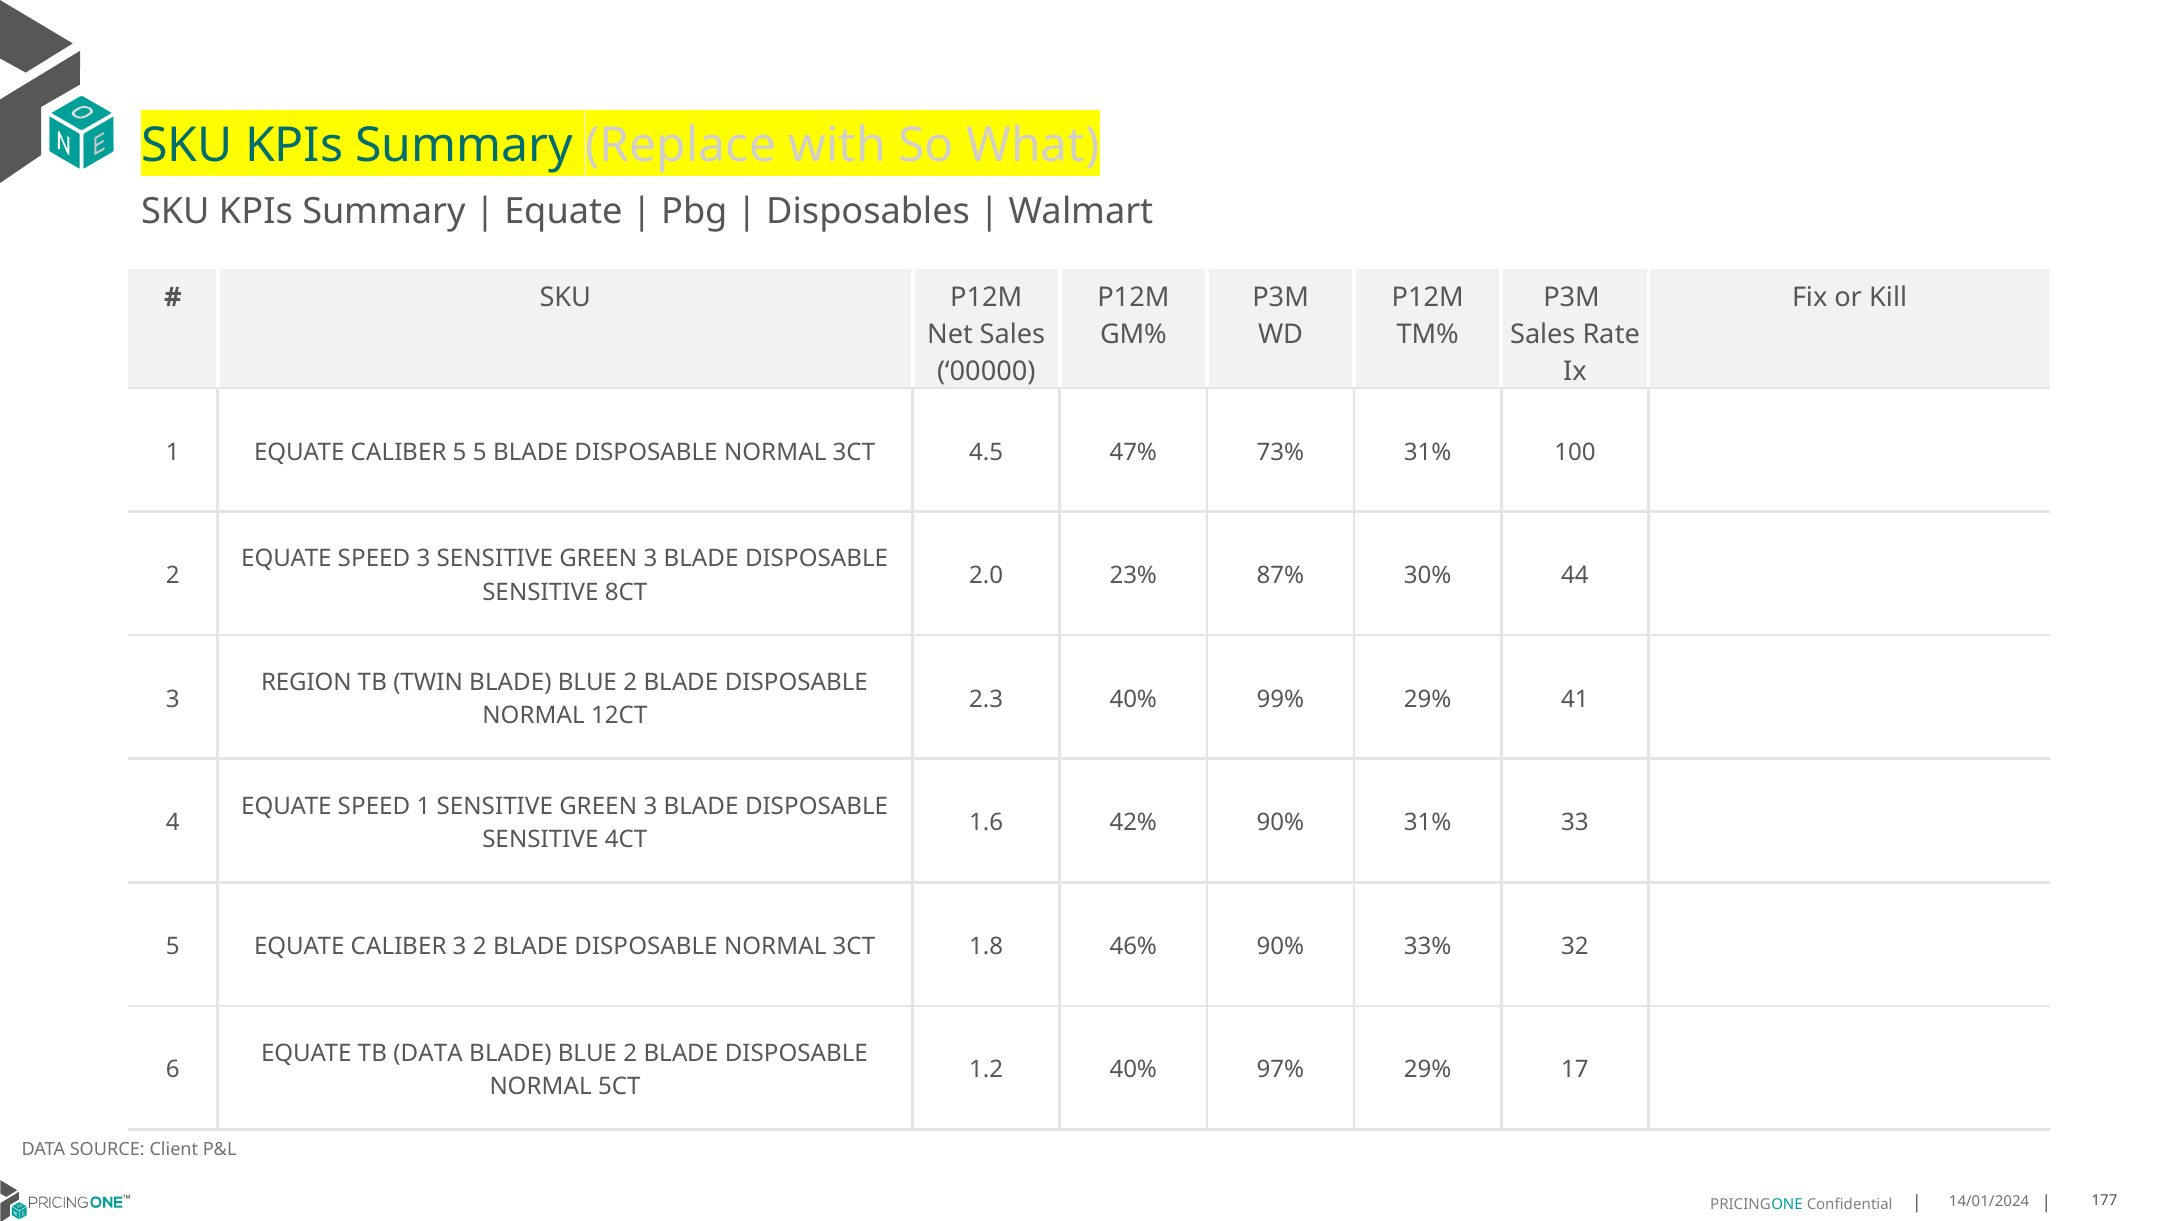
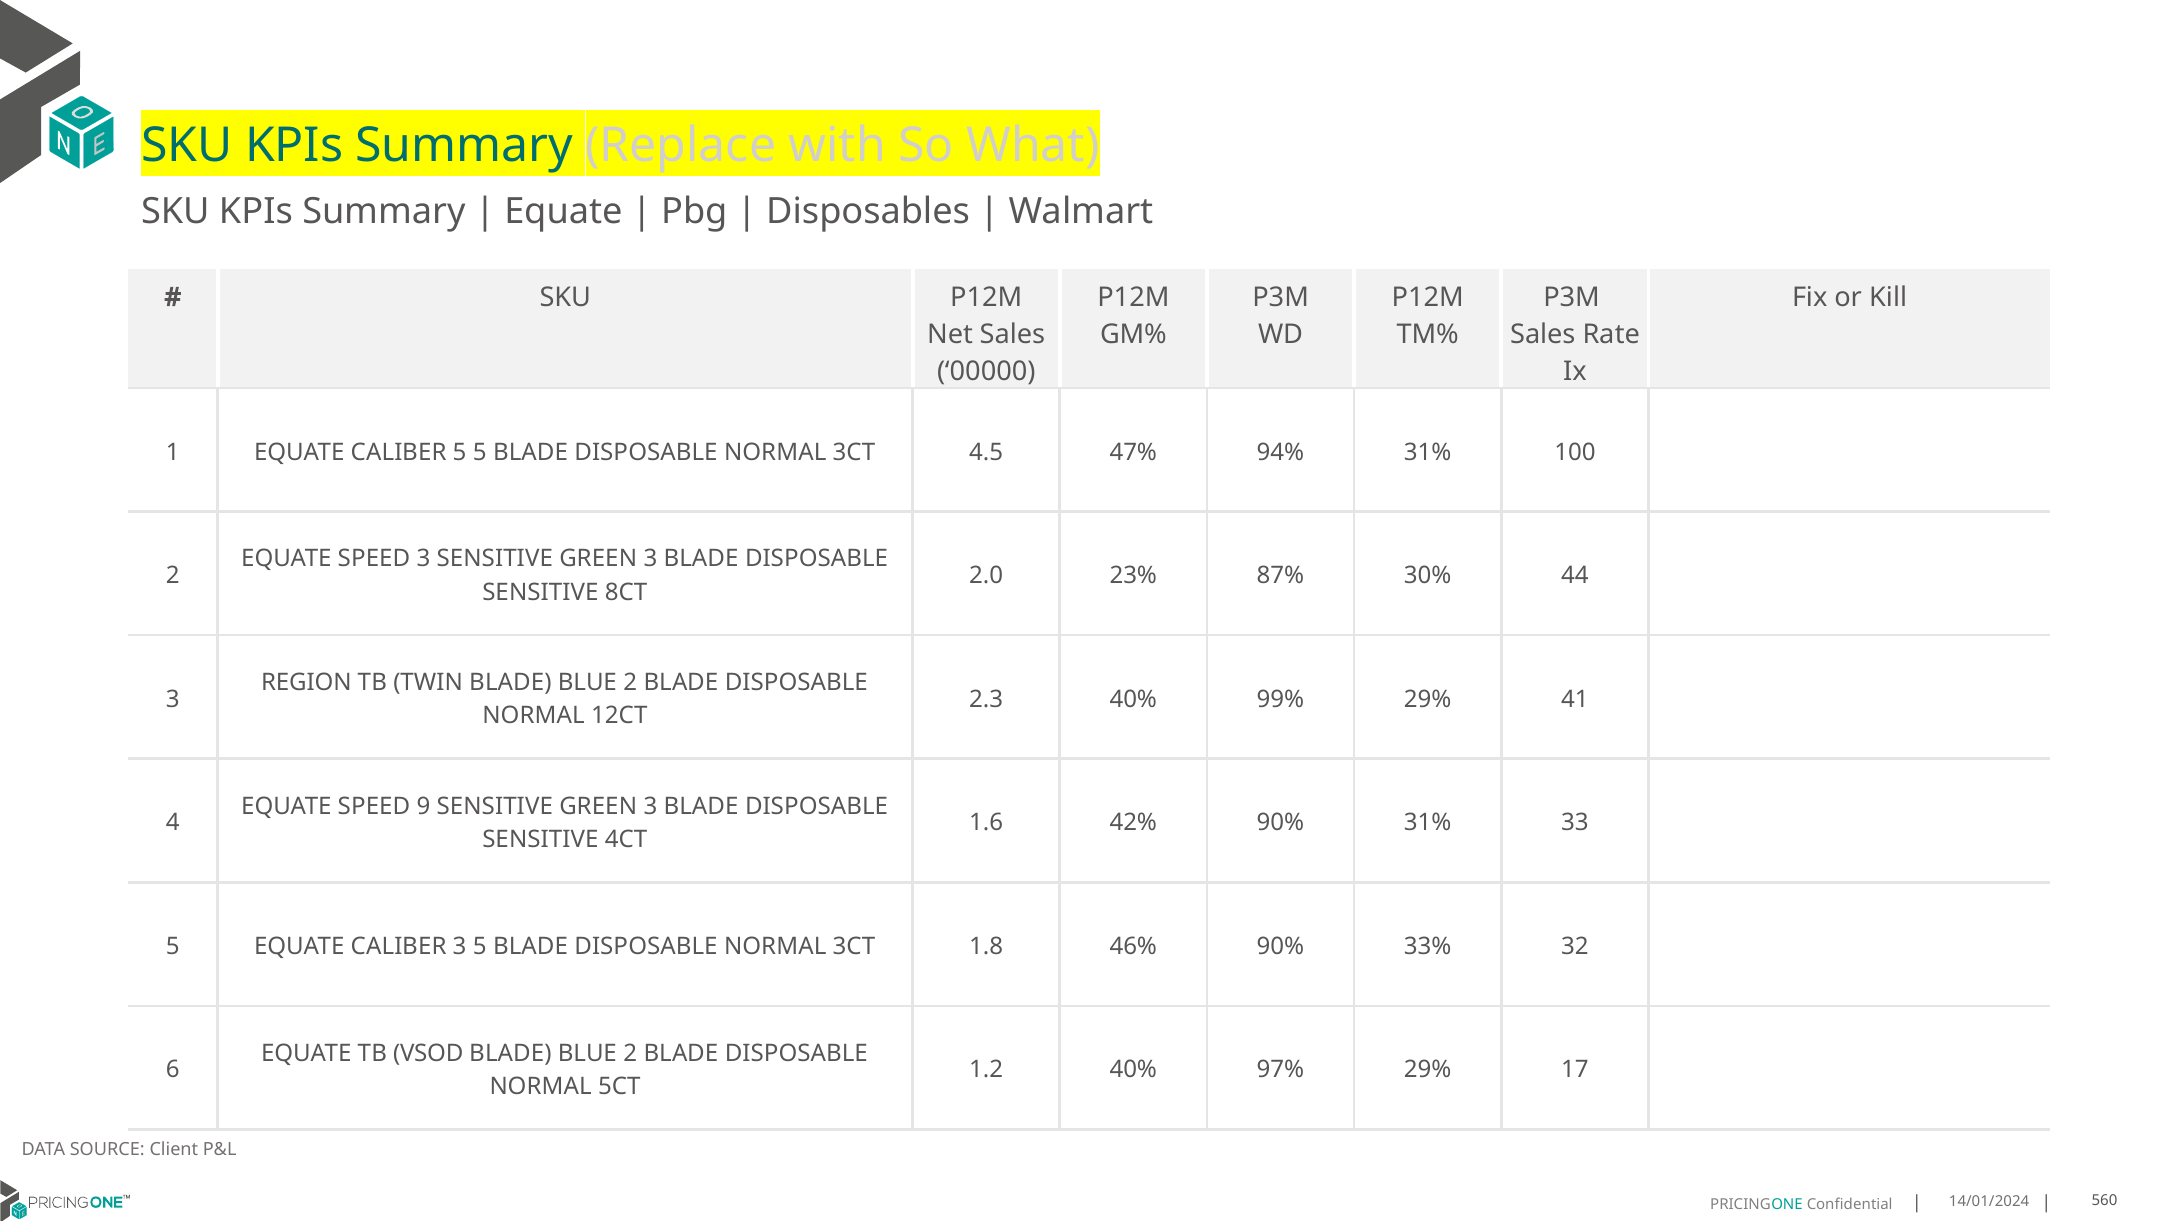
73%: 73% -> 94% (1280, 452)
SPEED 1: 1 -> 9 (424, 806)
3 2: 2 -> 5 (480, 947)
TB DATA: DATA -> VSOD (428, 1053)
177: 177 -> 560 (2105, 1201)
